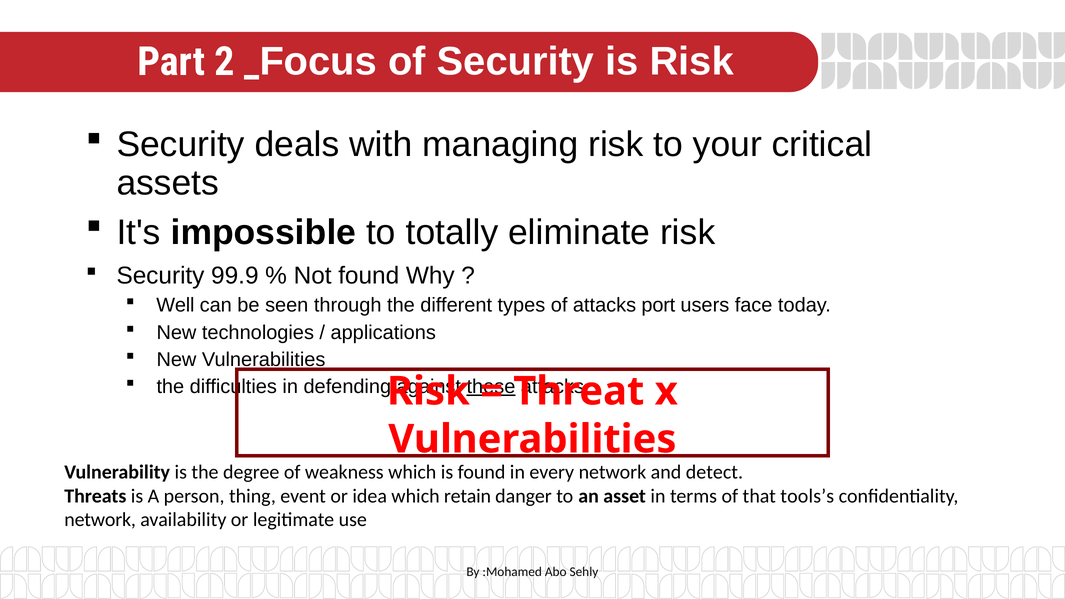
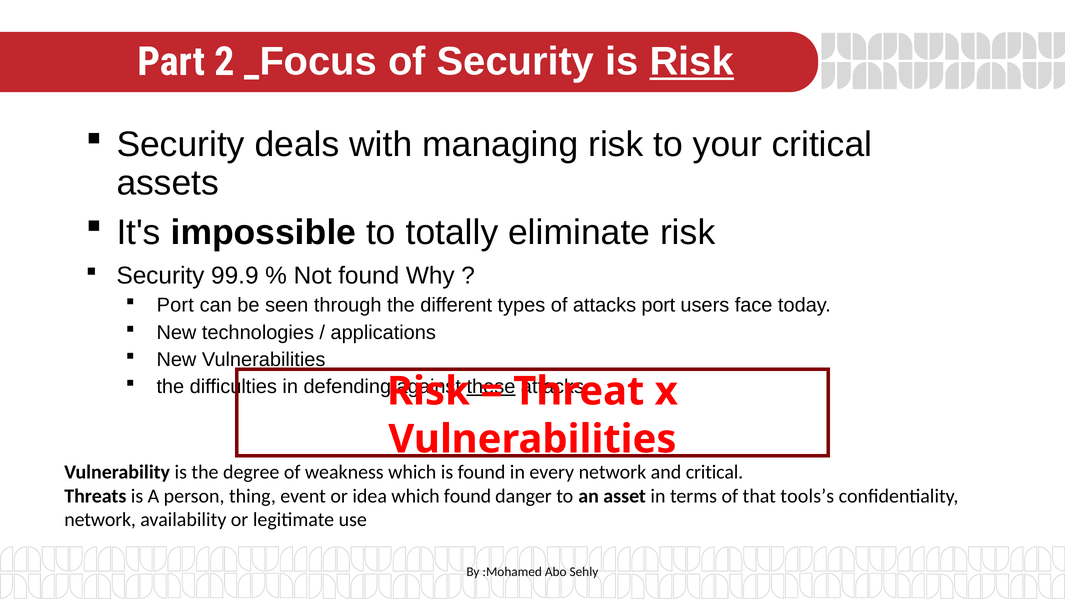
Risk underline: none -> present (692, 62)
Well: Well -> Port (175, 305)
detect: detect -> critical (715, 472)
which retain: retain -> found (468, 496)
